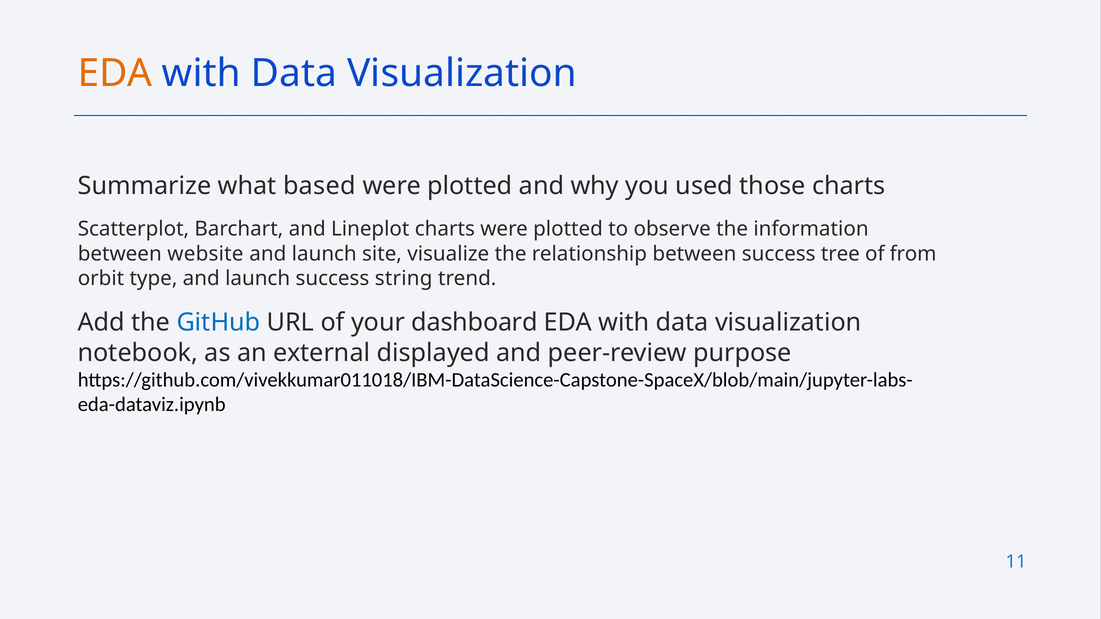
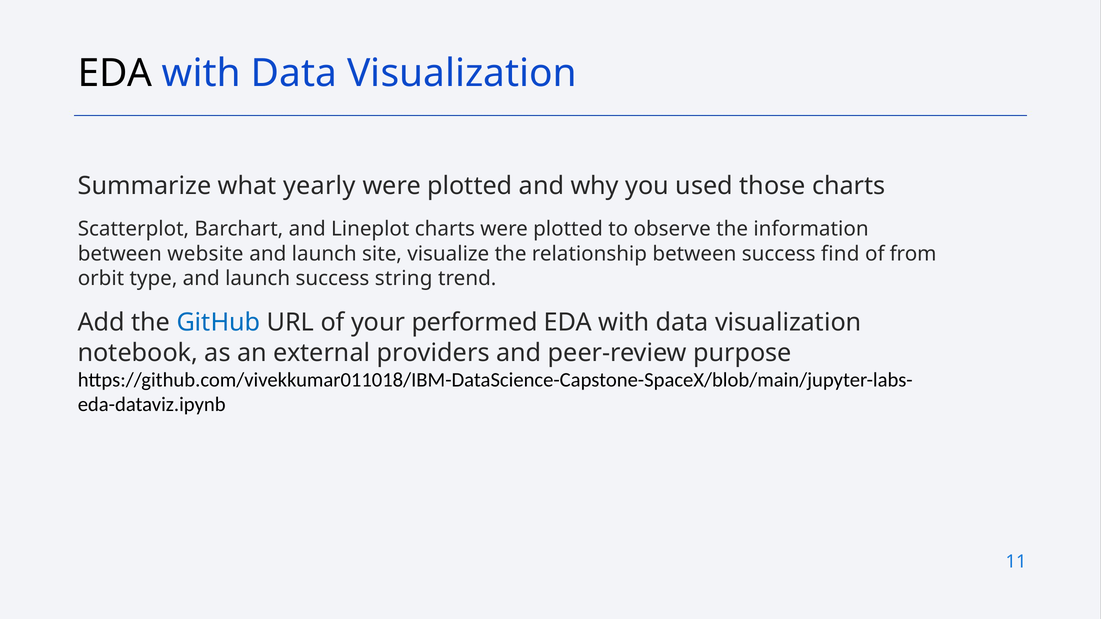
EDA colour: orange -> black (115, 74)
based: based -> yearly (319, 186)
tree: tree -> find (840, 254)
dashboard: dashboard -> performed (475, 323)
displayed: displayed -> providers (433, 353)
